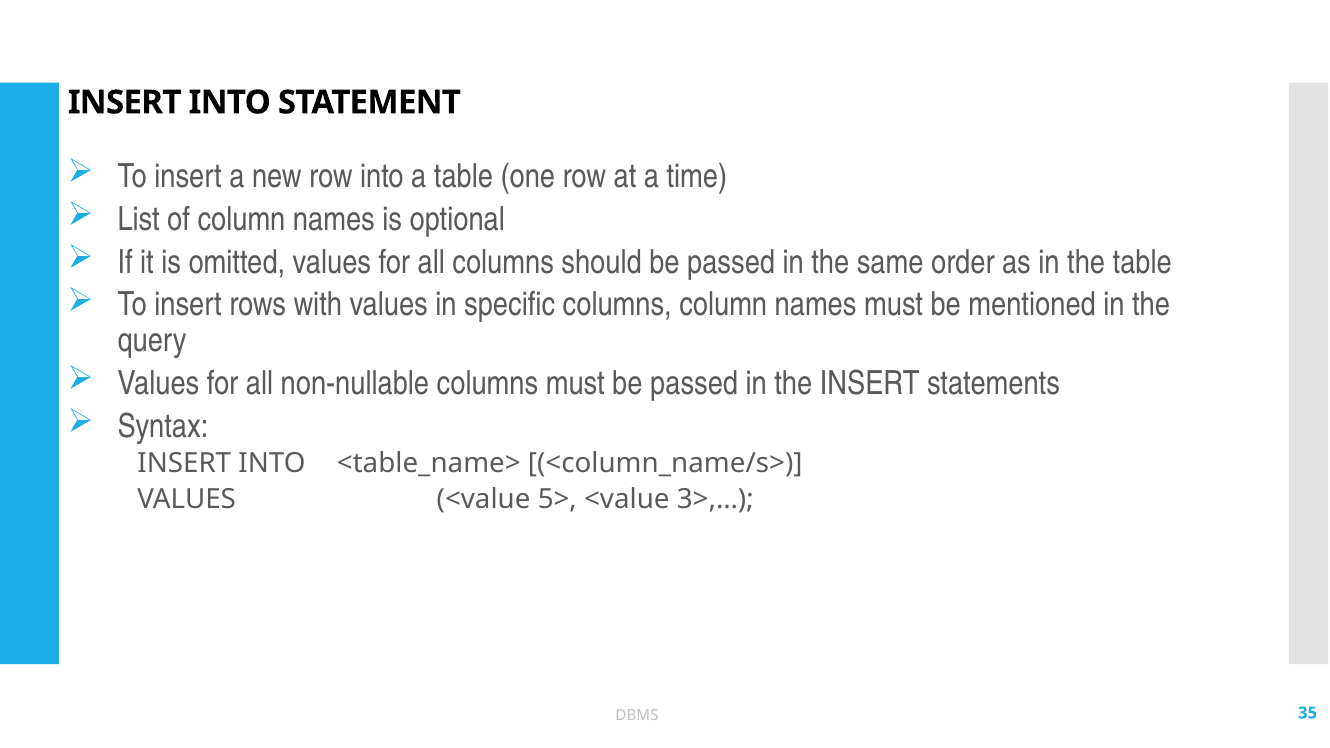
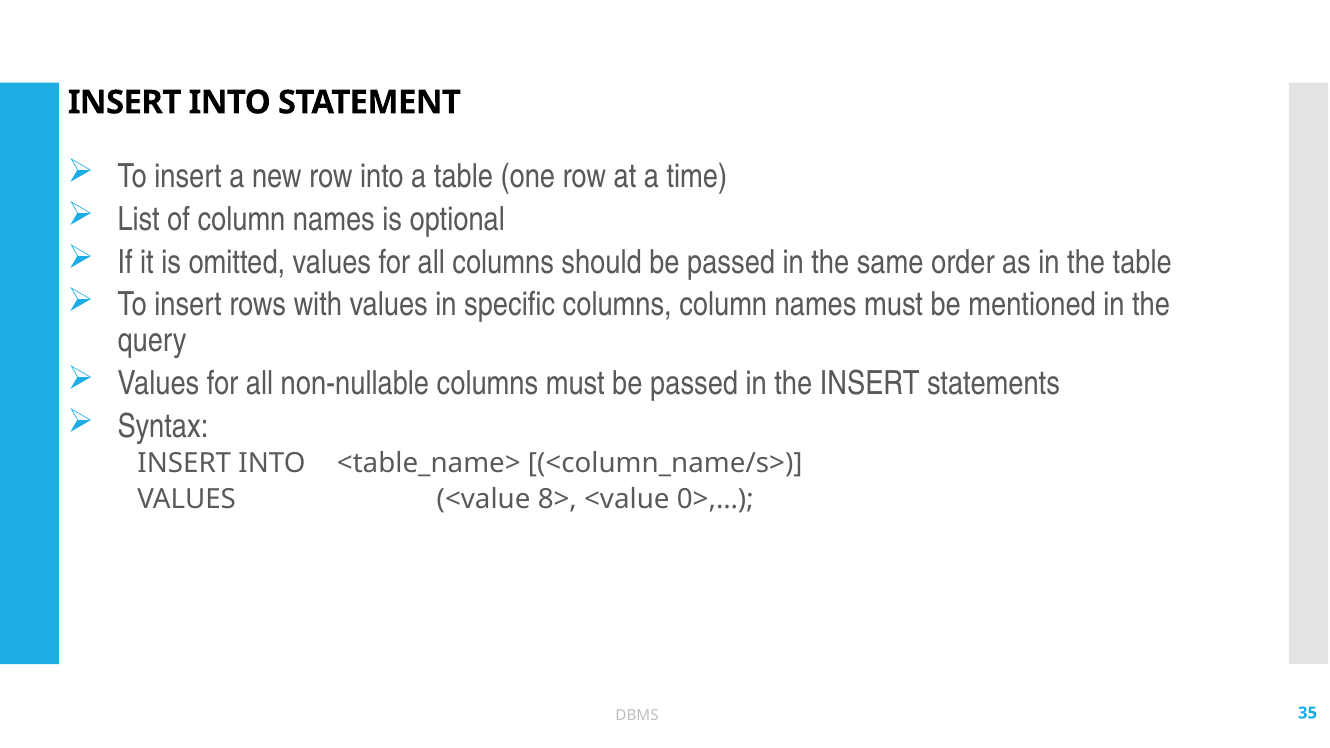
5>: 5> -> 8> (557, 500)
3>,…: 3>,… -> 0>,… (715, 500)
